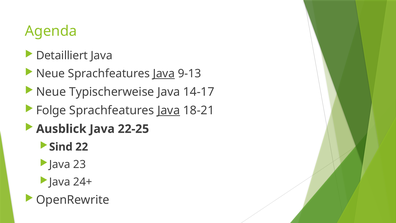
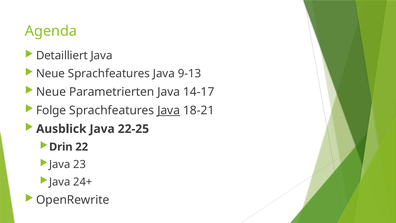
Java underline: present -> none (164, 74)
Typischerweise: Typischerweise -> Parametrierten (112, 92)
Sind: Sind -> Drin (61, 147)
